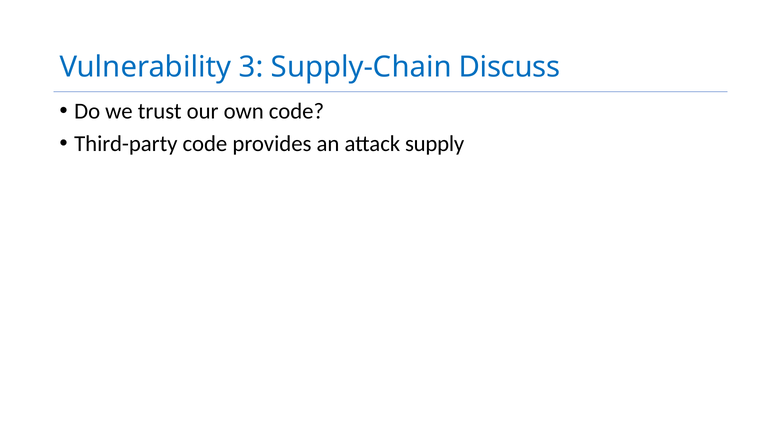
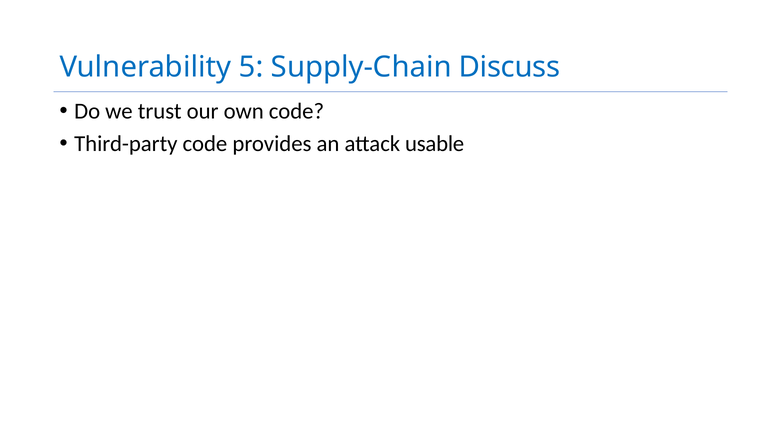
3: 3 -> 5 (251, 67)
supply: supply -> usable (435, 144)
